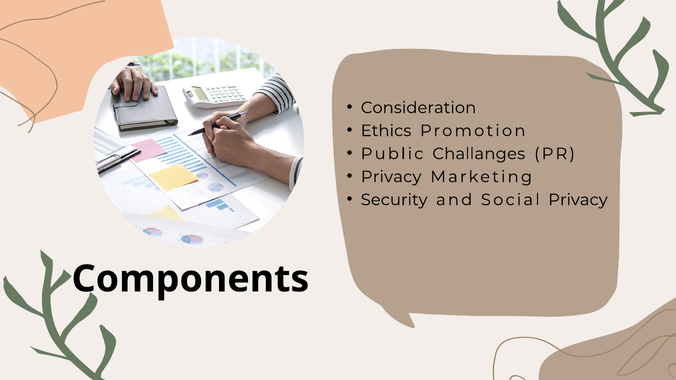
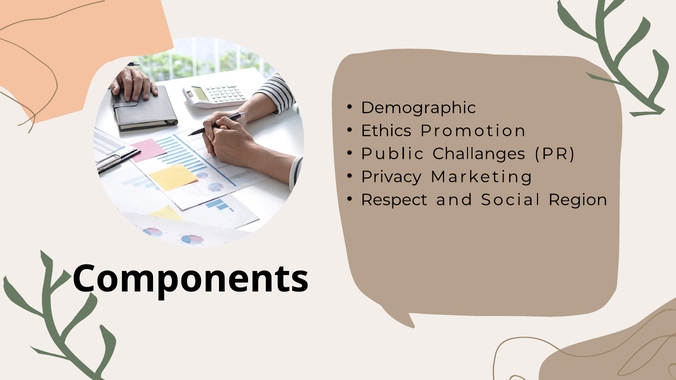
Consideration: Consideration -> Demographic (418, 108)
Security: Security -> Respect (394, 200)
Social Privacy: Privacy -> Region (578, 200)
